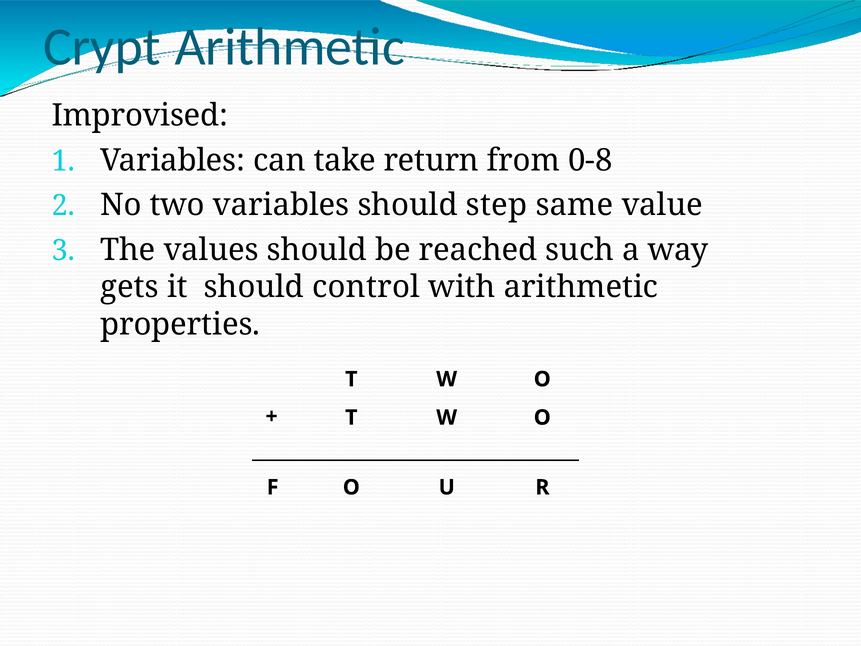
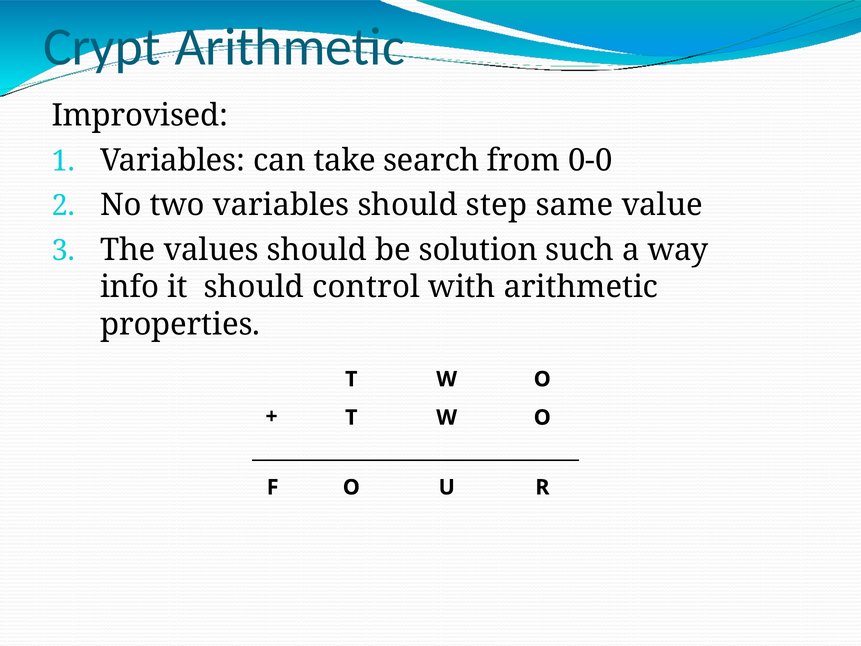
return: return -> search (431, 160)
0-8: 0-8 -> 0-0 (590, 160)
reached: reached -> solution (478, 250)
gets: gets -> info (130, 287)
